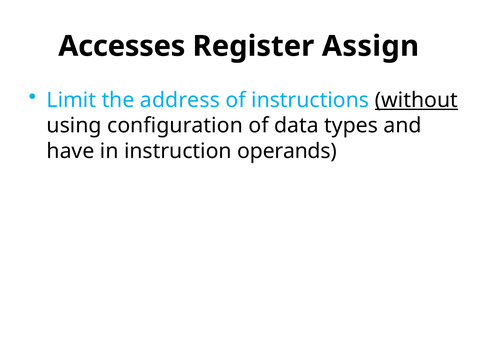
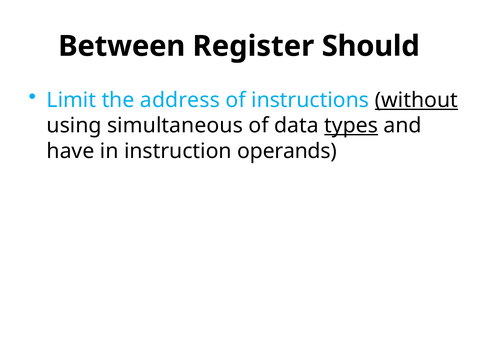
Accesses: Accesses -> Between (122, 46)
Assign: Assign -> Should (371, 46)
configuration: configuration -> simultaneous (175, 126)
types underline: none -> present (351, 126)
